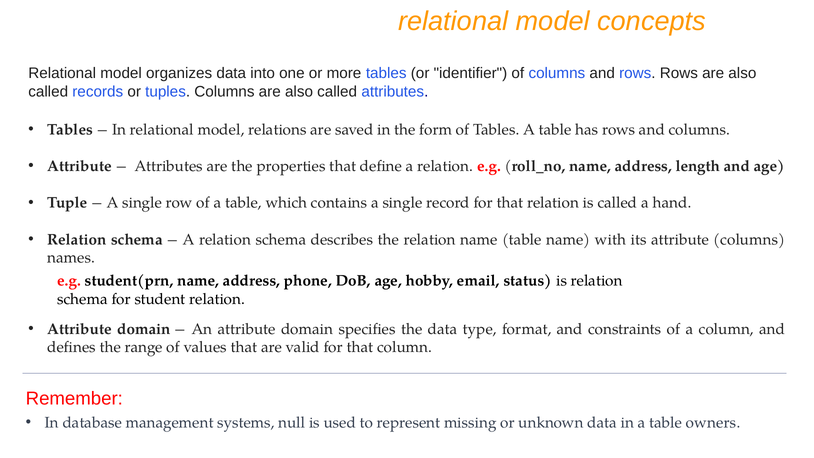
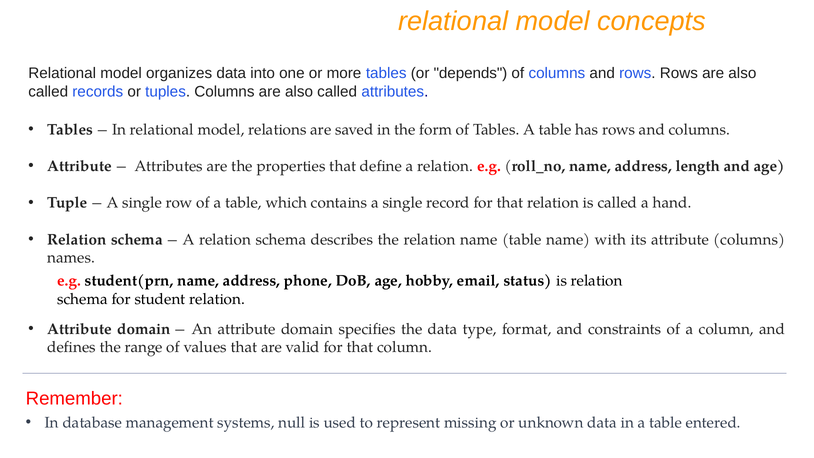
identifier: identifier -> depends (470, 73)
owners: owners -> entered (713, 422)
